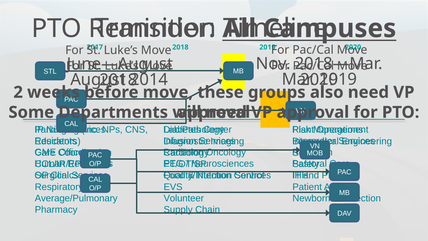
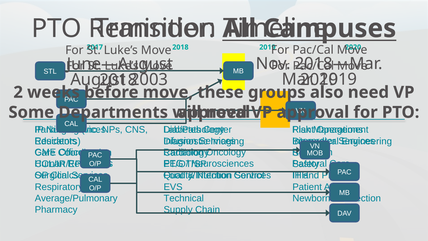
2014: 2014 -> 2003 (149, 79)
Volunteer: Volunteer -> Technical (184, 198)
